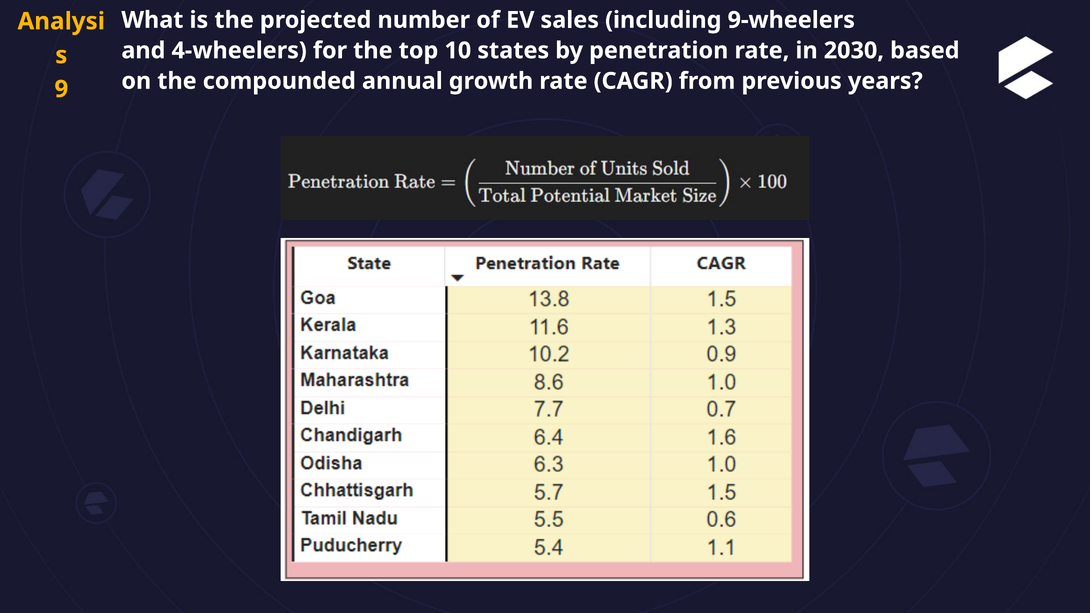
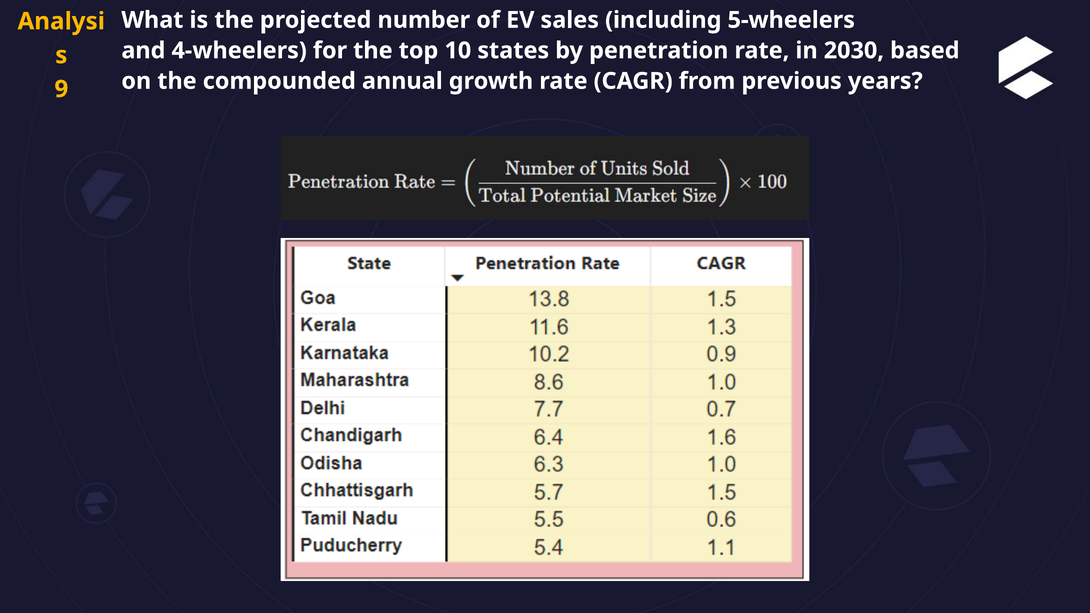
9-wheelers: 9-wheelers -> 5-wheelers (791, 20)
